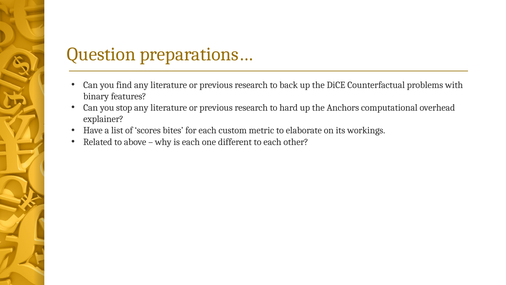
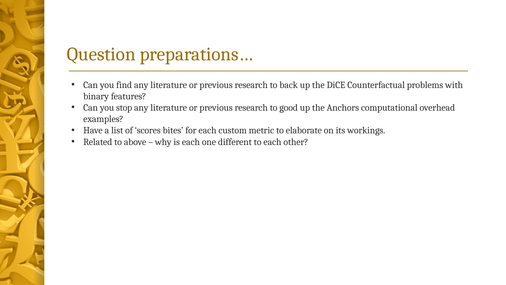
hard: hard -> good (289, 108)
explainer: explainer -> examples (103, 119)
